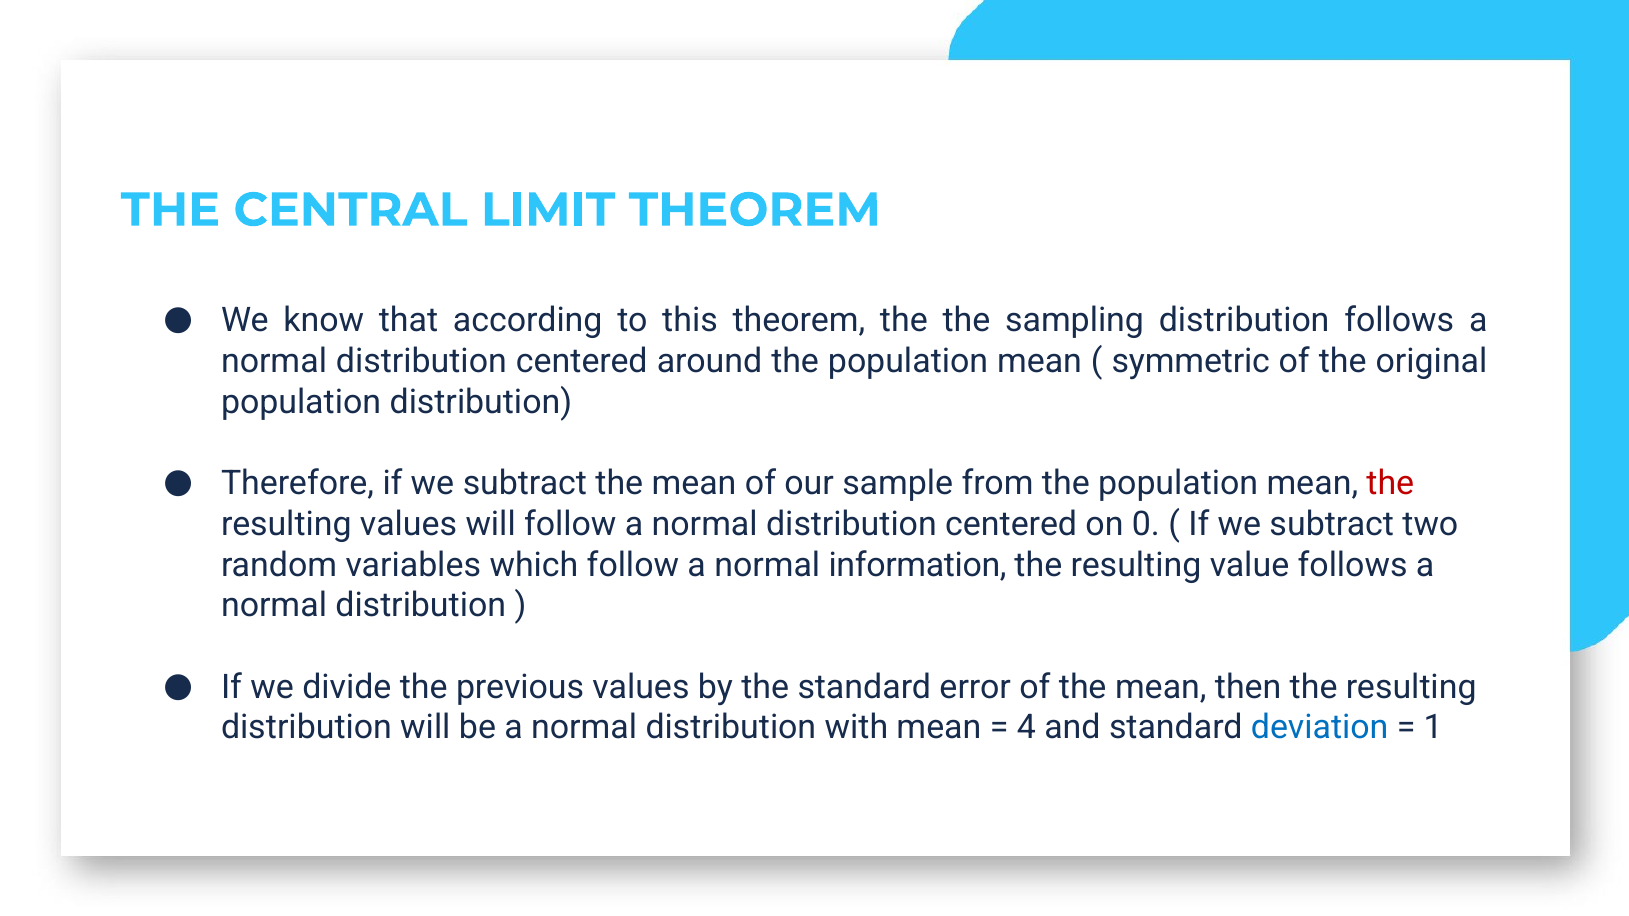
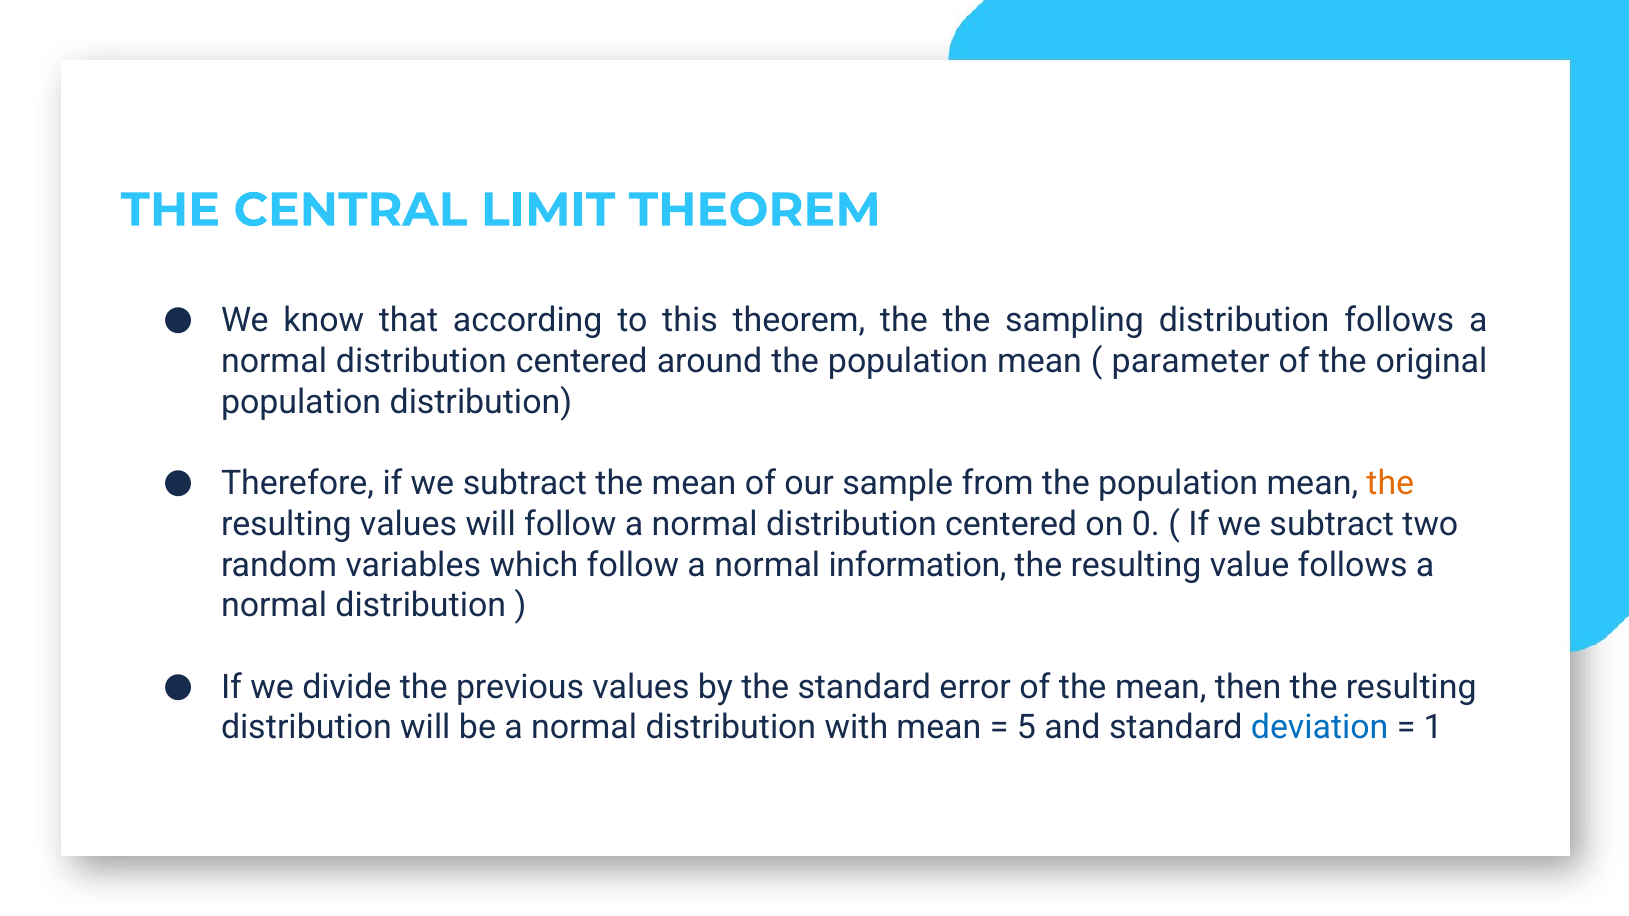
symmetric: symmetric -> parameter (1191, 361)
the colour: red -> orange (1390, 484)
4: 4 -> 5 (1026, 728)
